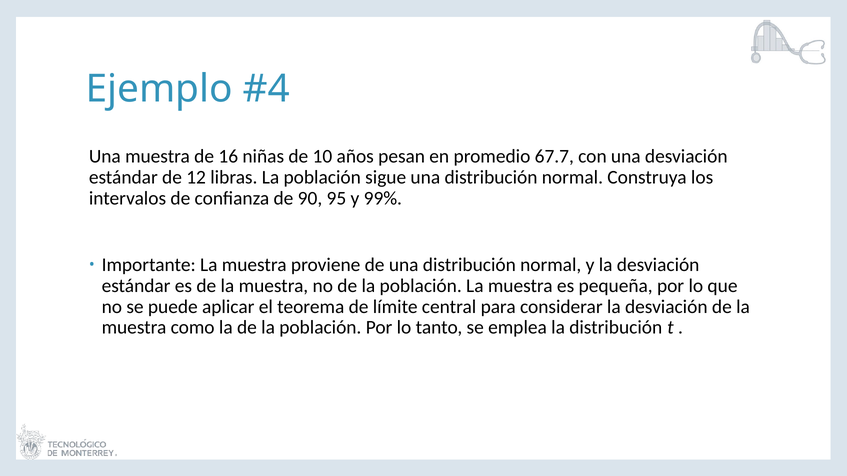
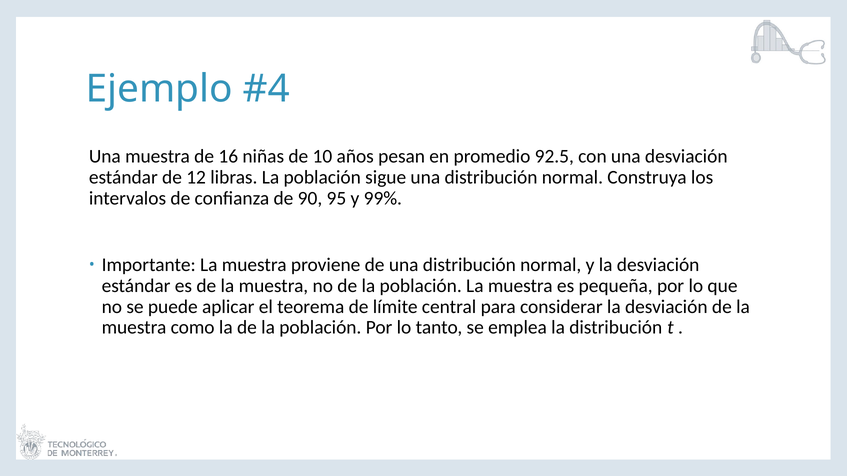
67.7: 67.7 -> 92.5 (554, 156)
